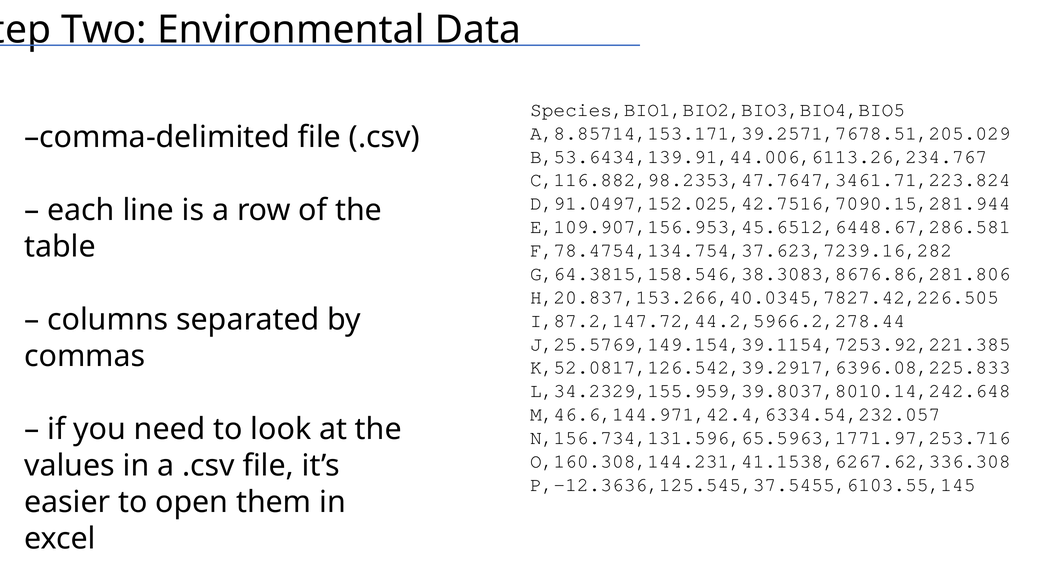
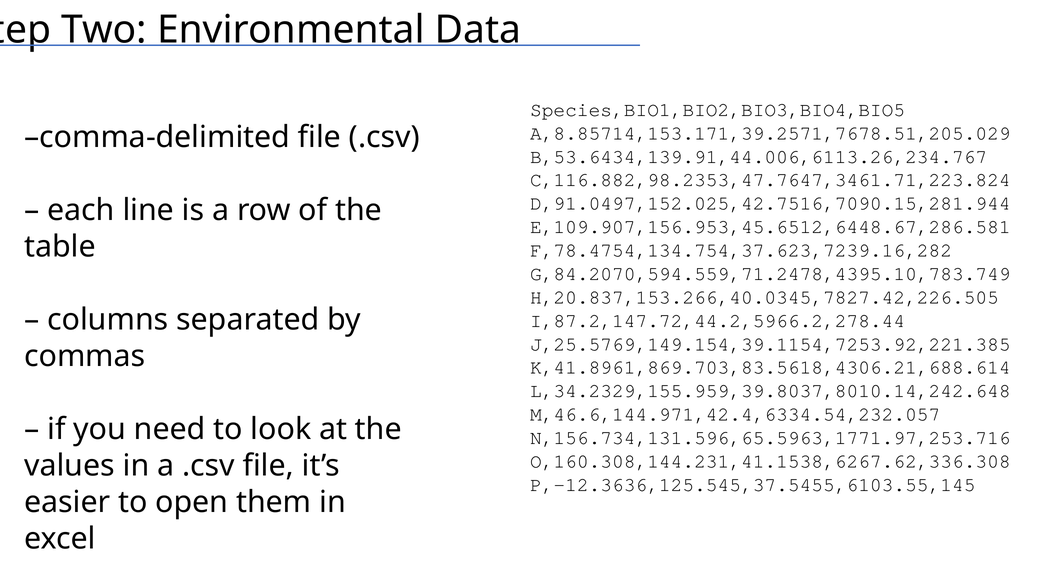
G,64.3815,158.546,38.3083,8676.86,281.806: G,64.3815,158.546,38.3083,8676.86,281.806 -> G,84.2070,594.559,71.2478,4395.10,783.749 (770, 274)
K,52.0817,126.542,39.2917,6396.08,225.833: K,52.0817,126.542,39.2917,6396.08,225.833 -> K,41.8961,869.703,83.5618,4306.21,688.614 (770, 368)
